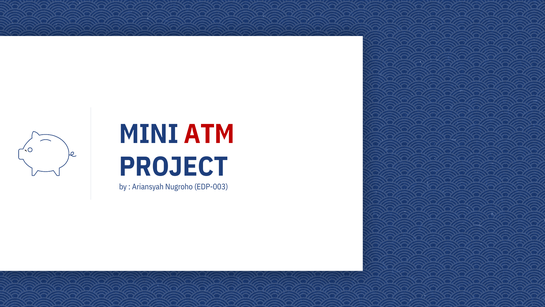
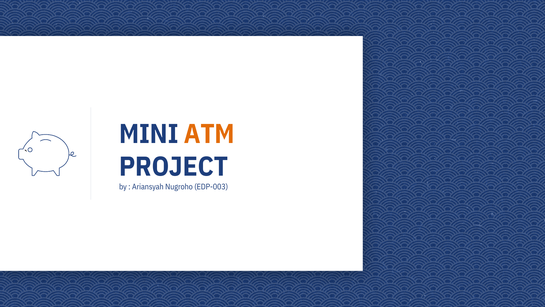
ATM colour: red -> orange (209, 134)
